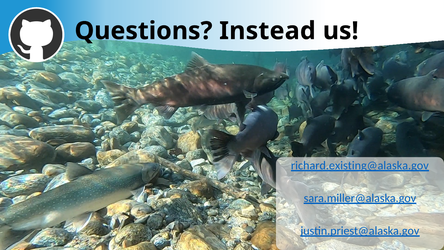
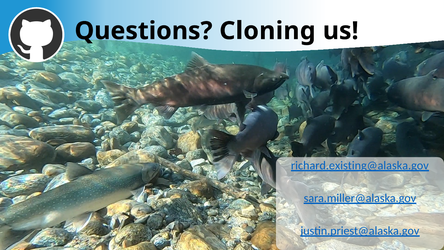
Instead: Instead -> Cloning (267, 31)
